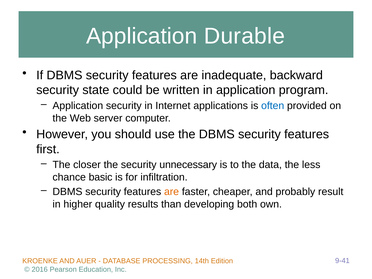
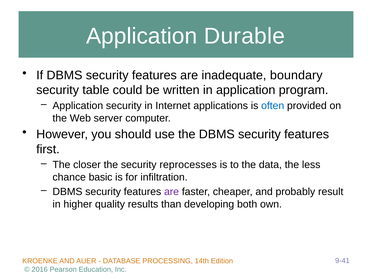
backward: backward -> boundary (296, 75)
state: state -> table (96, 90)
unnecessary: unnecessary -> reprocesses (188, 165)
are colour: orange -> purple (172, 192)
